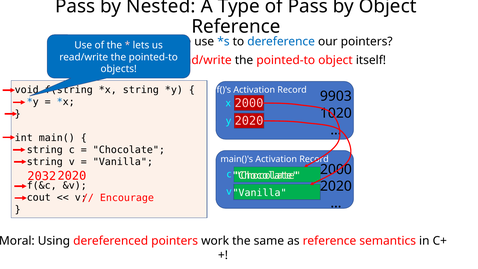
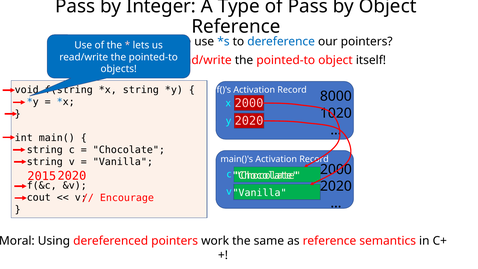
Nested: Nested -> Integer (161, 6)
9903: 9903 -> 8000 (336, 96)
2032: 2032 -> 2015 (42, 176)
